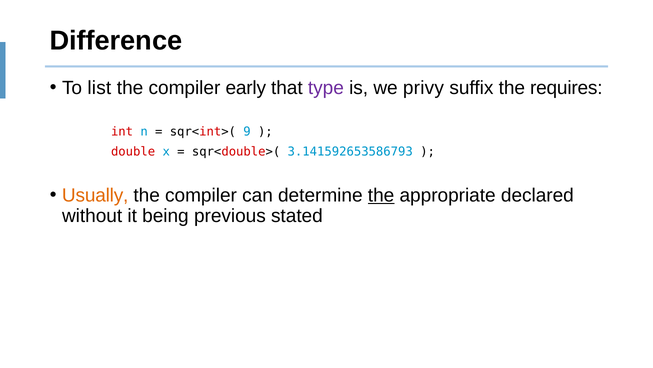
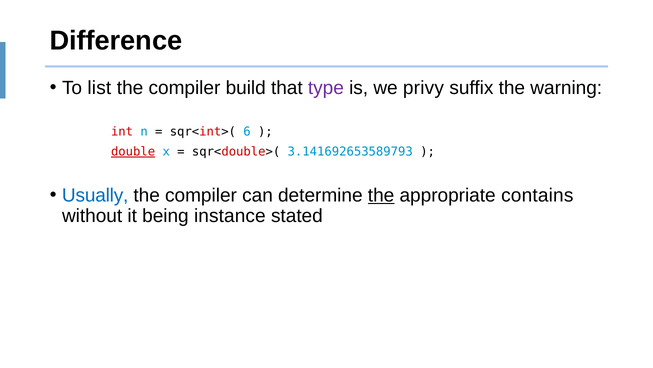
early: early -> build (246, 88)
requires: requires -> warning (566, 88)
9: 9 -> 6 (247, 131)
double underline: none -> present (133, 151)
3.141592653586793: 3.141592653586793 -> 3.141692653589793 (350, 151)
Usually colour: orange -> blue (95, 195)
declared: declared -> contains (537, 195)
previous: previous -> instance (230, 216)
